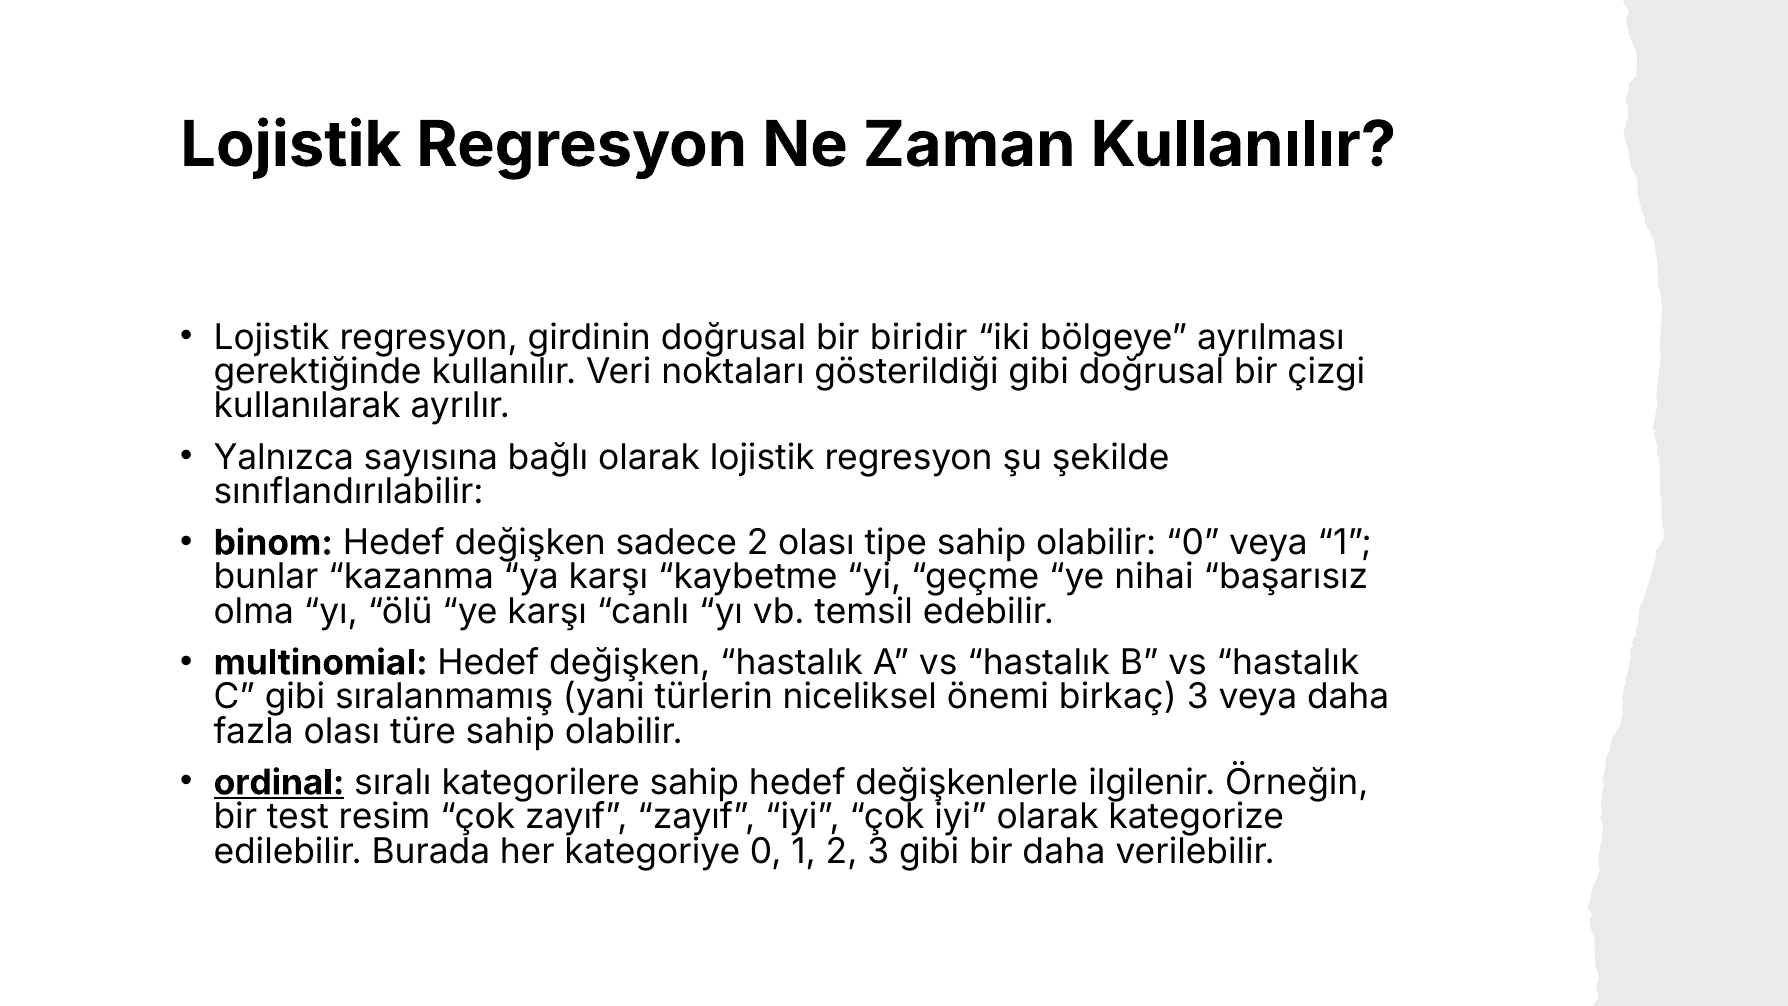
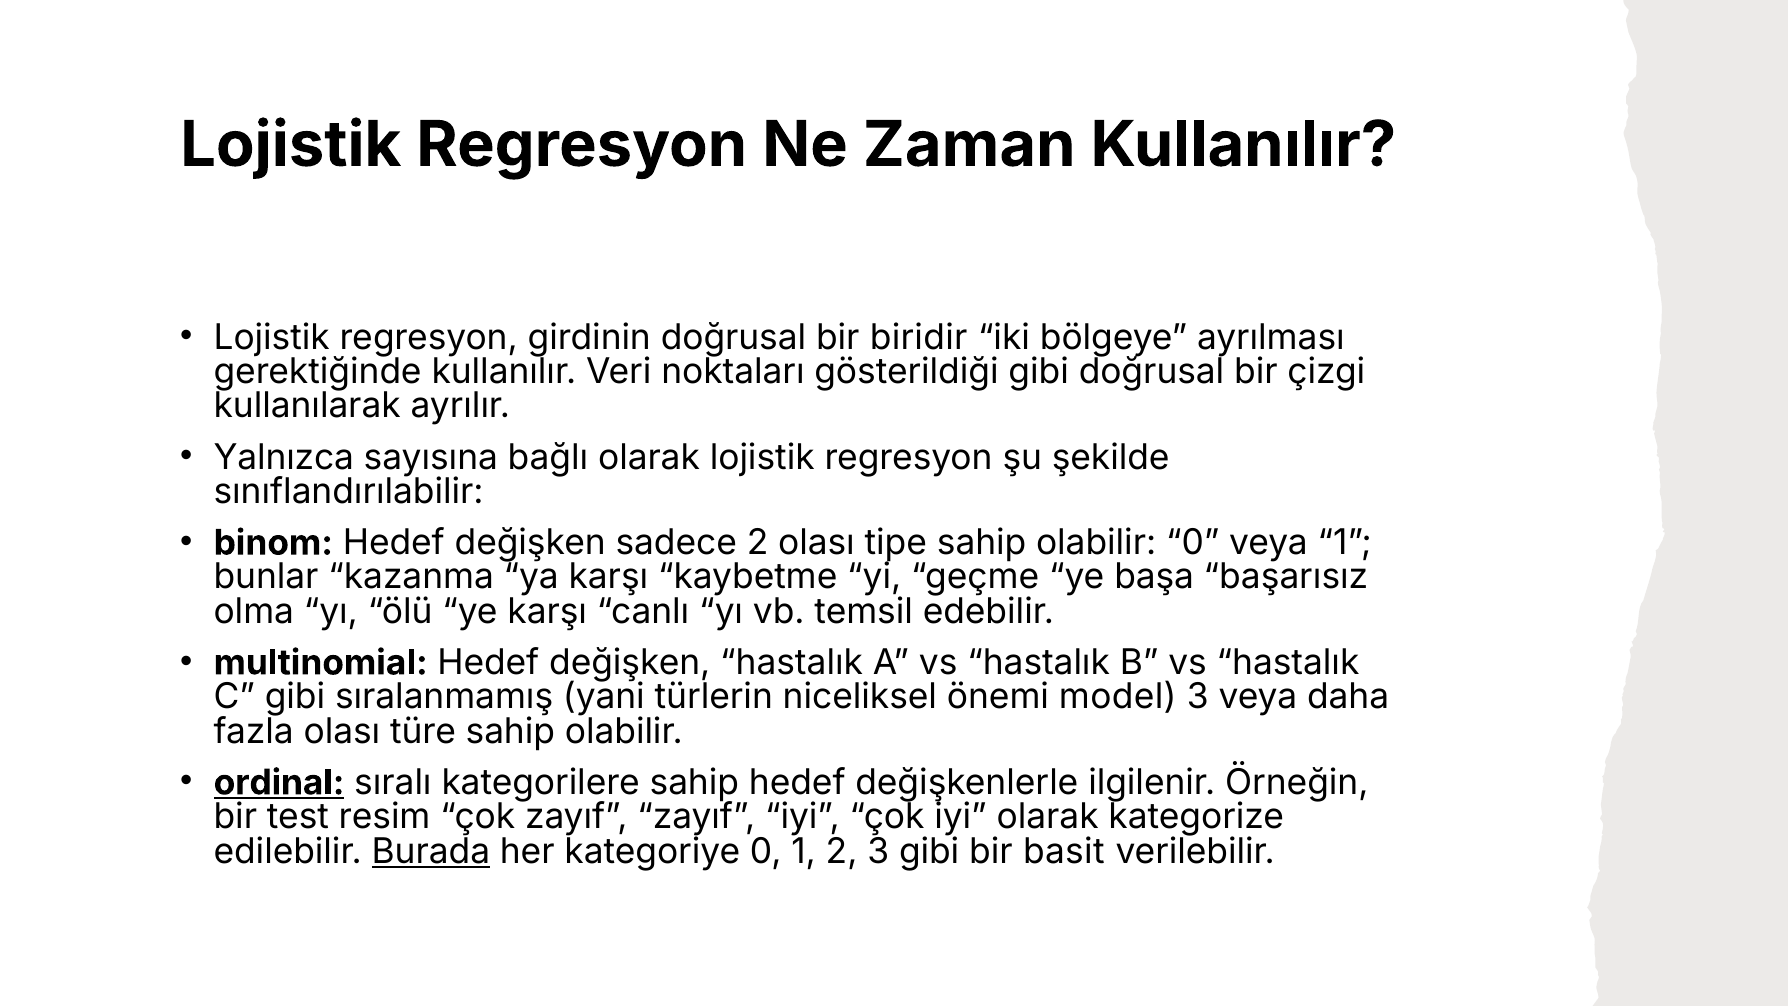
nihai: nihai -> başa (1154, 577)
birkaç: birkaç -> model (1118, 697)
Burada underline: none -> present (431, 851)
bir daha: daha -> basit (1064, 851)
